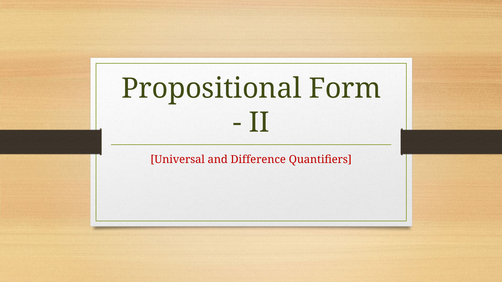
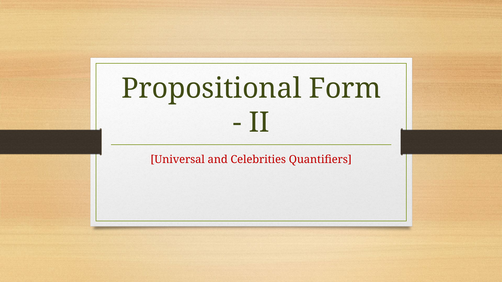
Difference: Difference -> Celebrities (258, 160)
